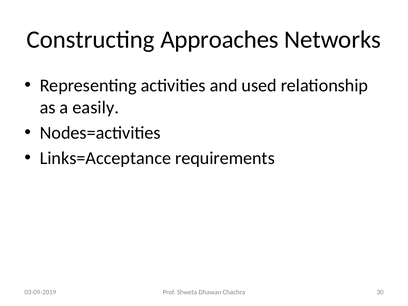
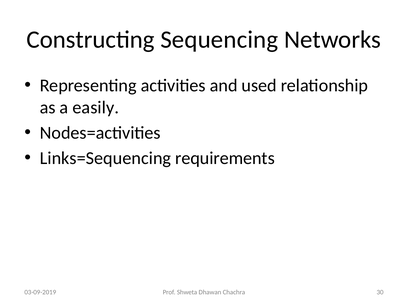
Approaches: Approaches -> Sequencing (219, 39)
Links=Acceptance: Links=Acceptance -> Links=Sequencing (105, 158)
